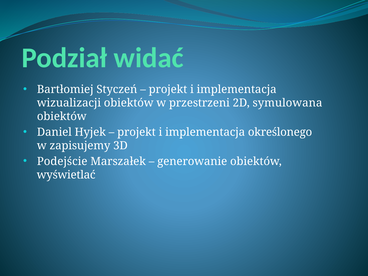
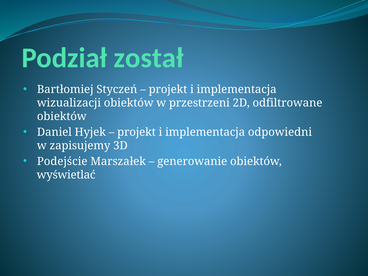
widać: widać -> został (149, 58)
symulowana: symulowana -> odfiltrowane (288, 103)
określonego: określonego -> odpowiedni (280, 132)
